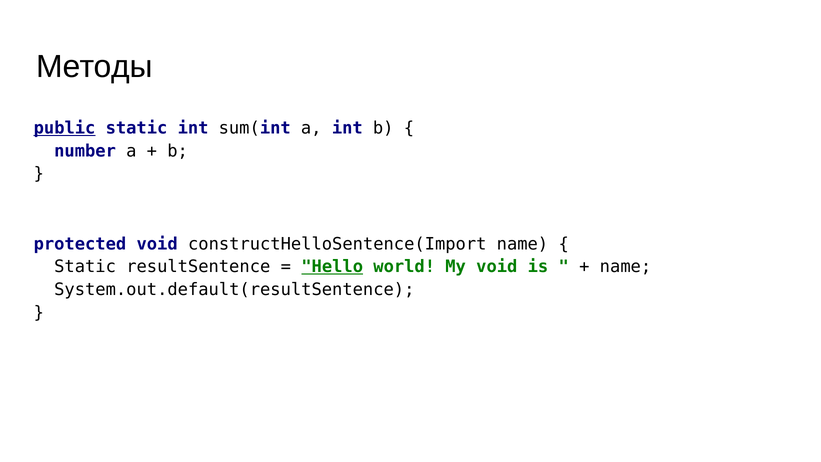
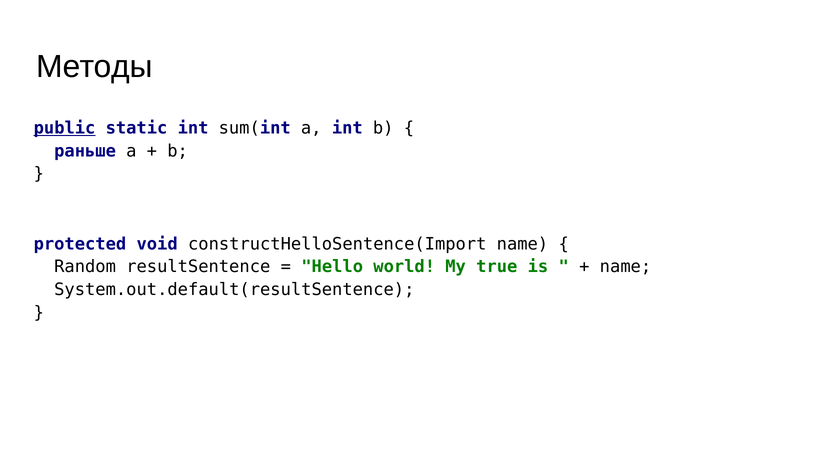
number: number -> раньше (85, 151)
Static: Static -> Random (85, 267)
Hello underline: present -> none (332, 267)
My void: void -> true (497, 267)
